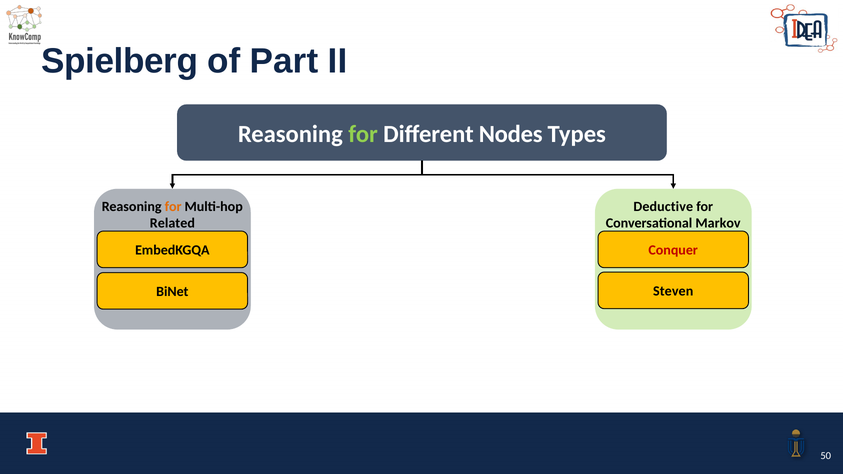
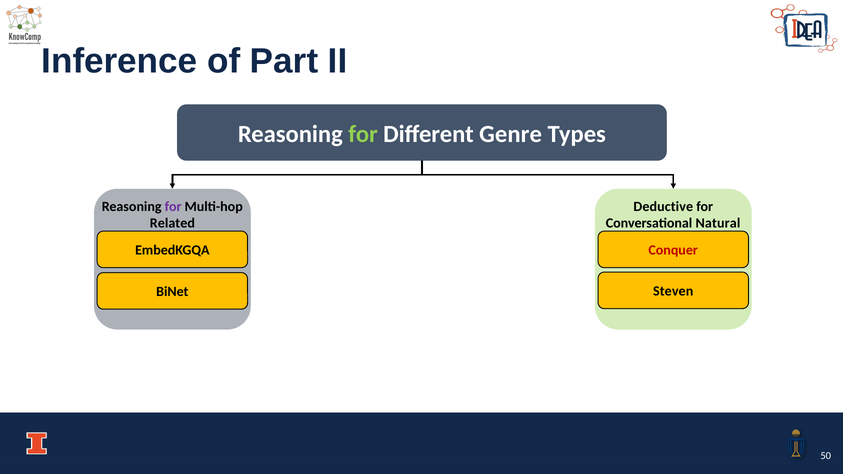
Spielberg: Spielberg -> Inference (119, 61)
Nodes: Nodes -> Genre (511, 134)
for colour: orange -> purple (173, 207)
Markov: Markov -> Natural (718, 223)
